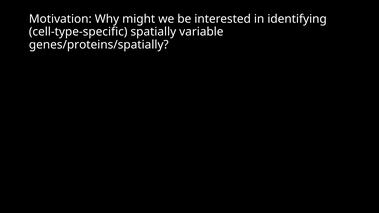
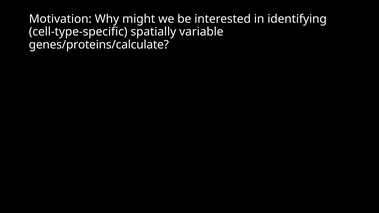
genes/proteins/spatially: genes/proteins/spatially -> genes/proteins/calculate (99, 45)
